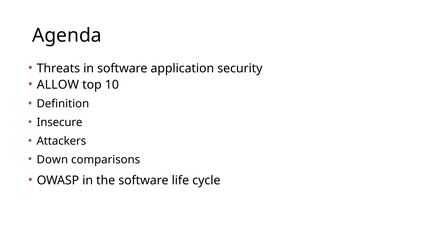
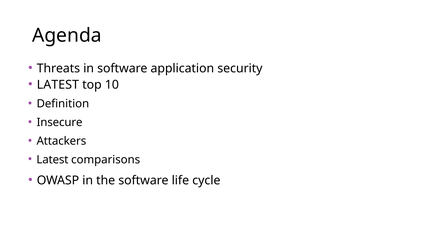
ALLOW: ALLOW -> LATEST (58, 85)
Down: Down -> Latest (52, 160)
